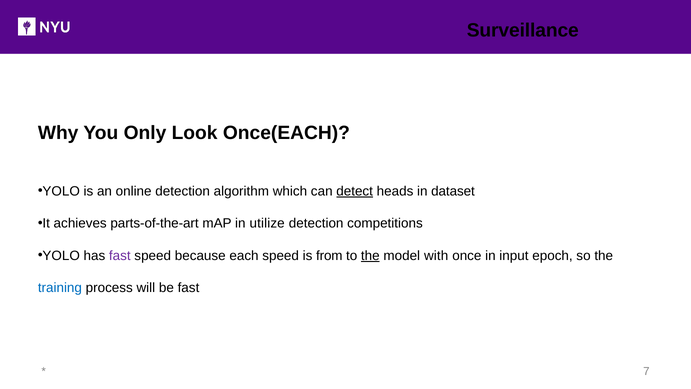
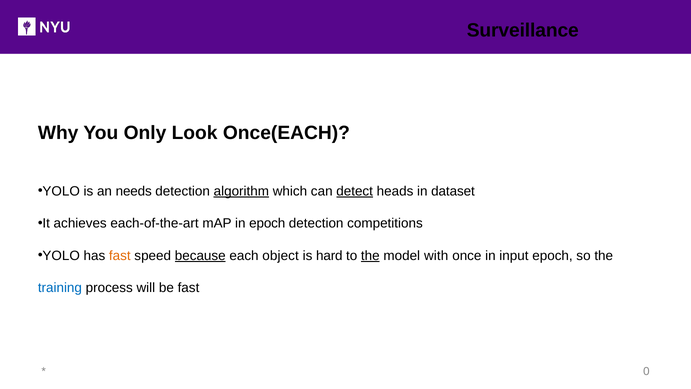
online: online -> needs (134, 191)
algorithm underline: none -> present (241, 191)
parts-of-the-art: parts-of-the-art -> each-of-the-art (155, 223)
in utilize: utilize -> epoch (267, 223)
fast colour: purple -> orange (120, 255)
because underline: none -> present (200, 255)
each speed: speed -> object (281, 255)
from: from -> hard (329, 255)
7: 7 -> 0 (646, 371)
